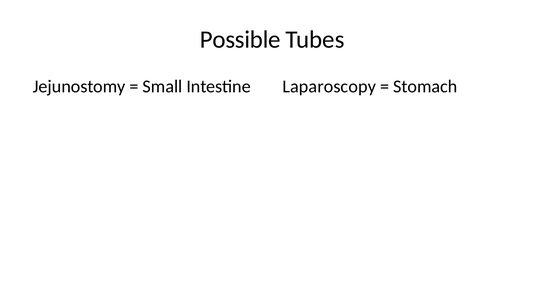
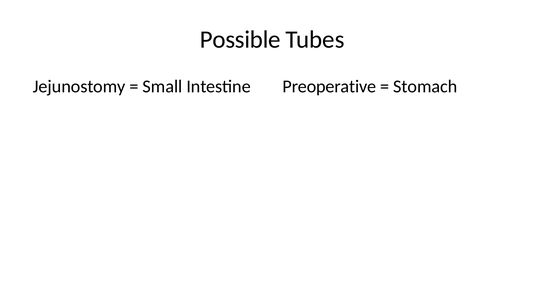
Laparoscopy: Laparoscopy -> Preoperative (329, 86)
